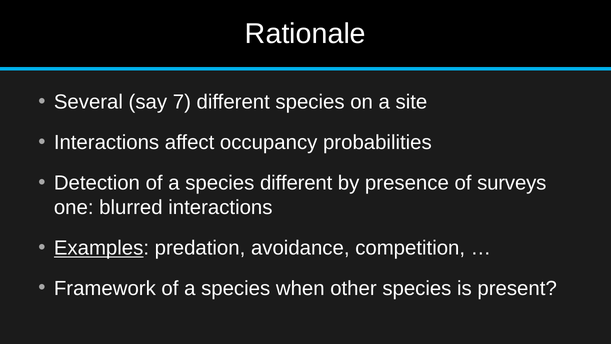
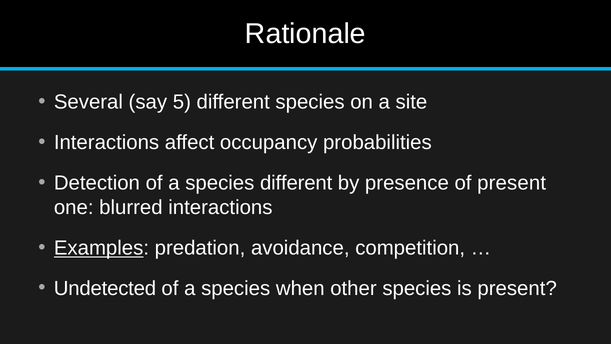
7: 7 -> 5 (182, 102)
of surveys: surveys -> present (512, 183)
Framework: Framework -> Undetected (105, 288)
